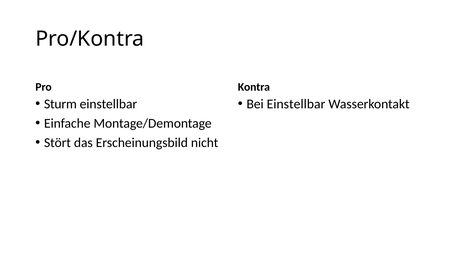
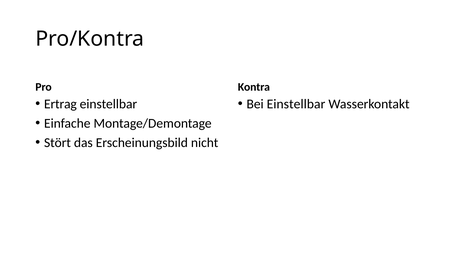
Sturm: Sturm -> Ertrag (60, 104)
